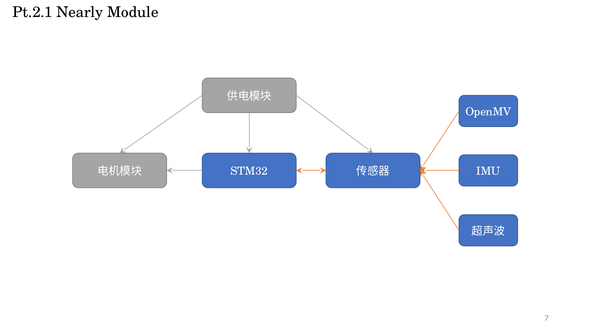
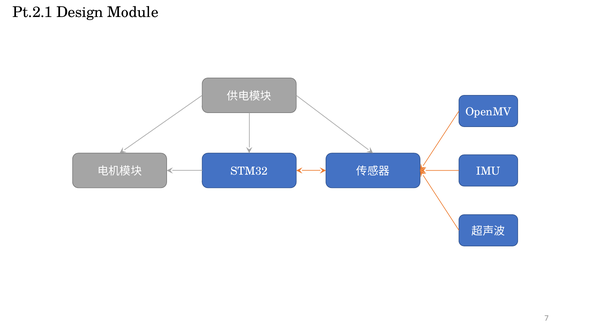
Nearly: Nearly -> Design (80, 12)
